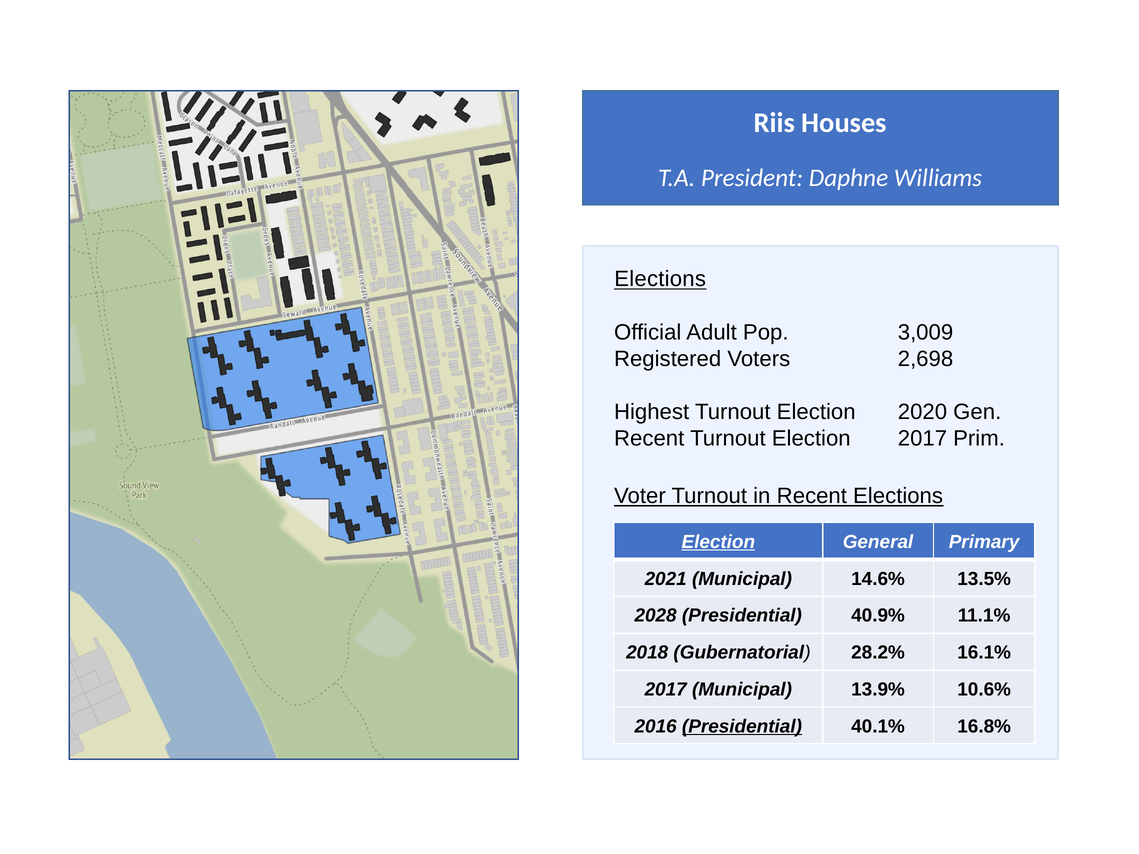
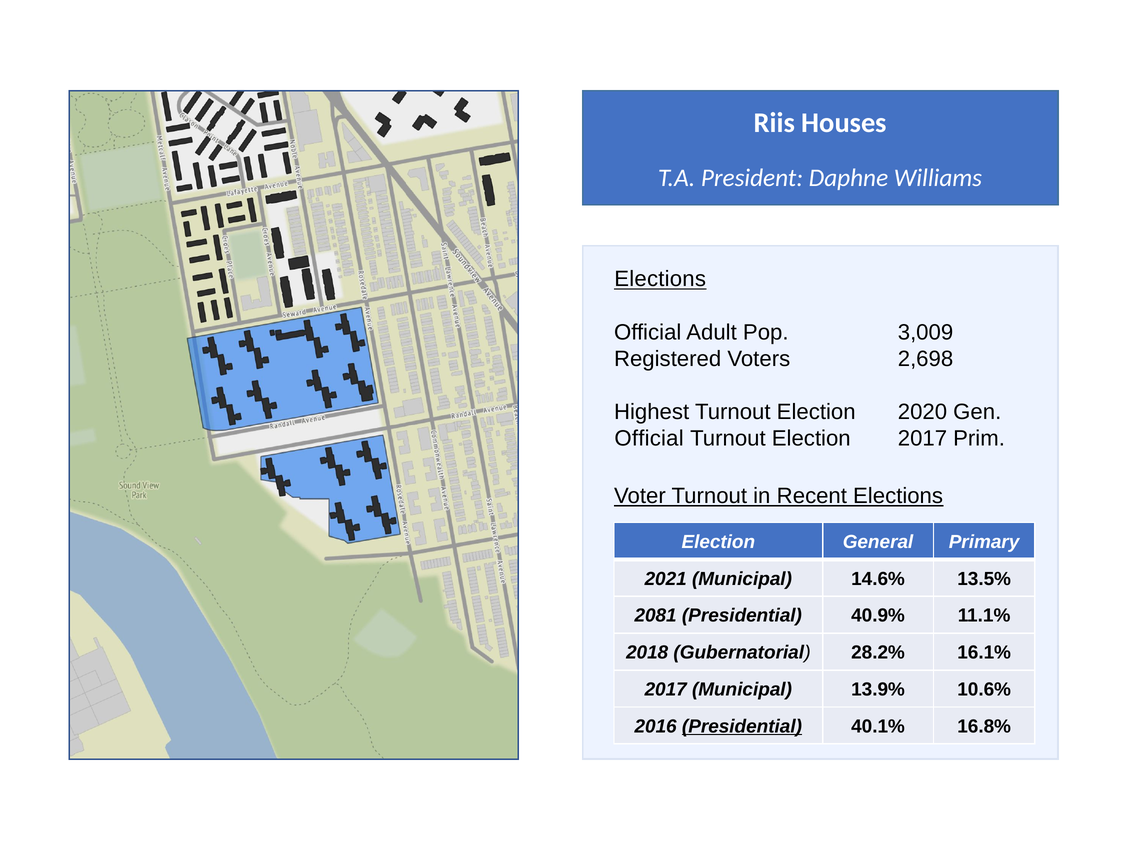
Recent: Recent -> Official (649, 439)
Election underline: present -> none (718, 542)
2028: 2028 -> 2081 (656, 616)
